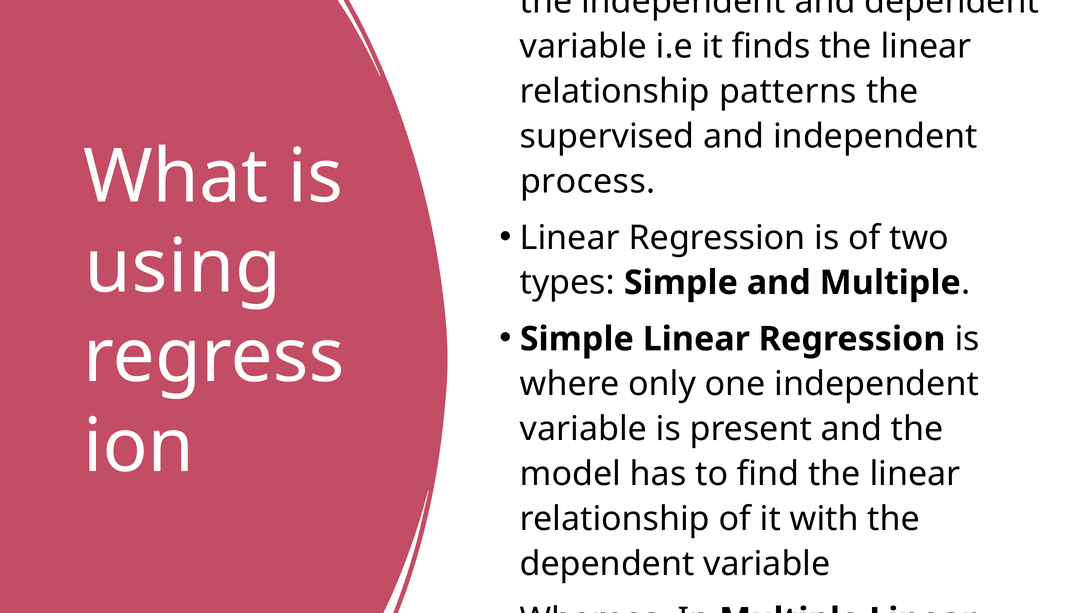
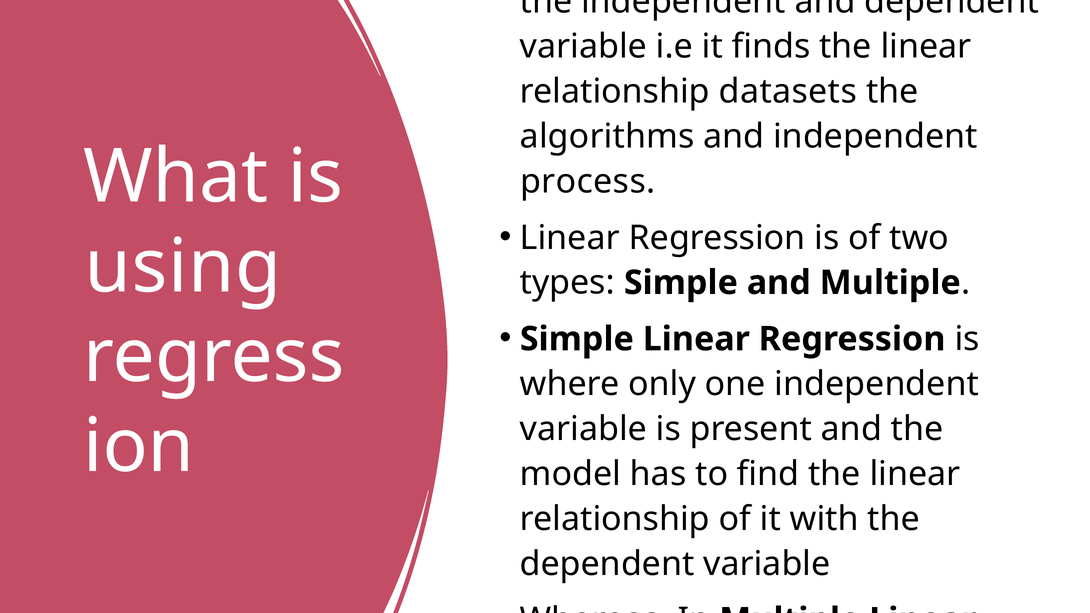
patterns: patterns -> datasets (788, 92)
supervised: supervised -> algorithms (607, 137)
